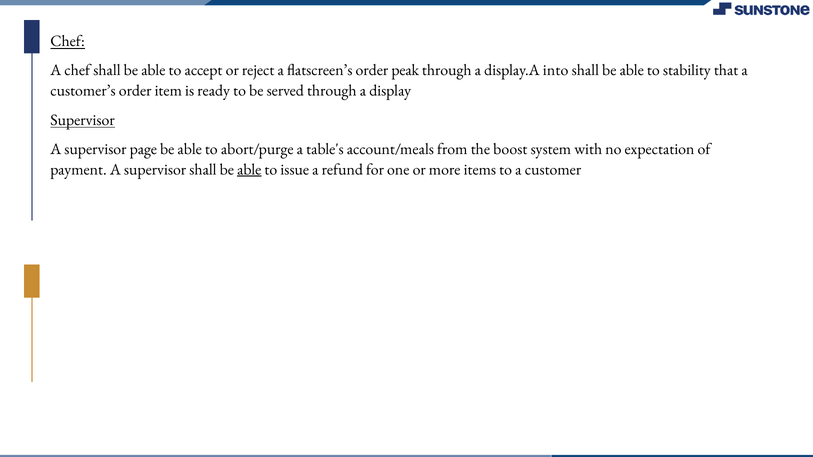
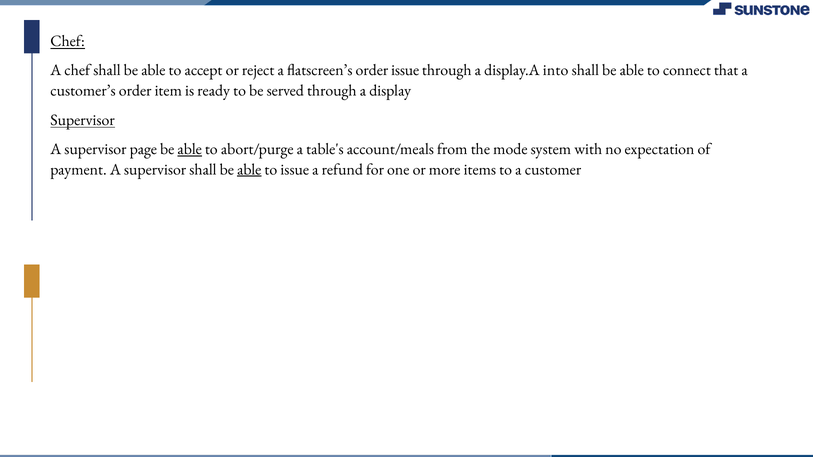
order peak: peak -> issue (405, 70)
stability: stability -> connect (687, 70)
able underline: none -> present (190, 149)
boost: boost -> mode (510, 149)
